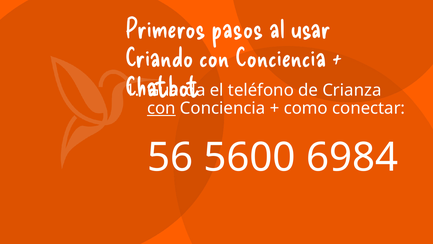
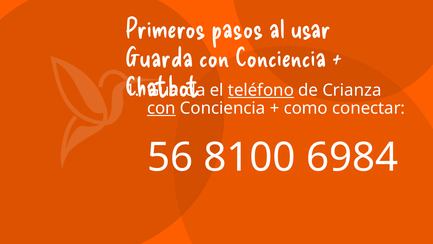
Criando: Criando -> Guarda (159, 58)
teléfono underline: none -> present (261, 90)
5600: 5600 -> 8100 (250, 157)
